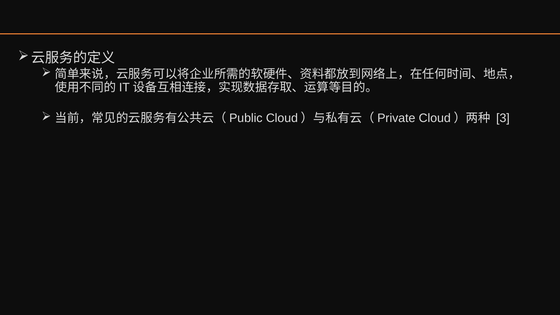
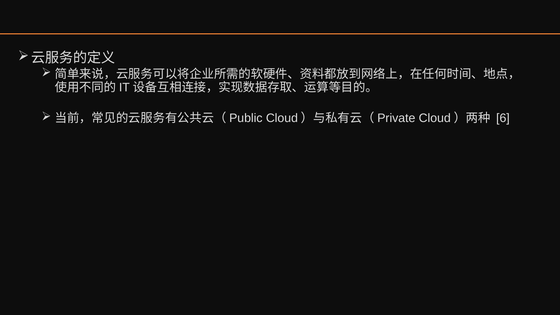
3: 3 -> 6 (503, 118)
